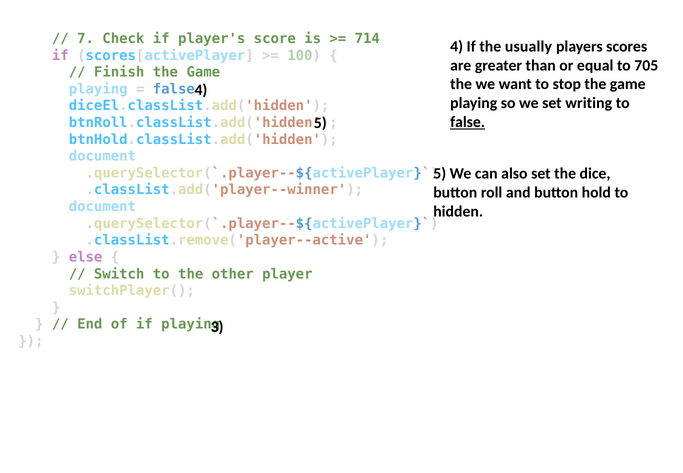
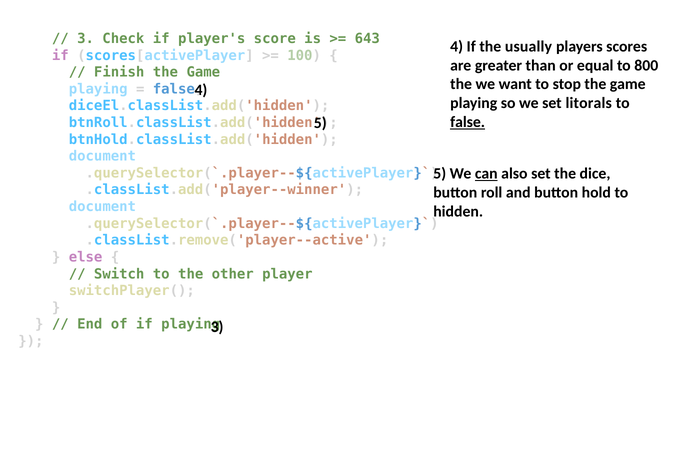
7: 7 -> 3 (86, 39)
714: 714 -> 643 (367, 39)
705: 705 -> 800 (646, 65)
writing: writing -> litorals (589, 103)
can underline: none -> present (486, 174)
